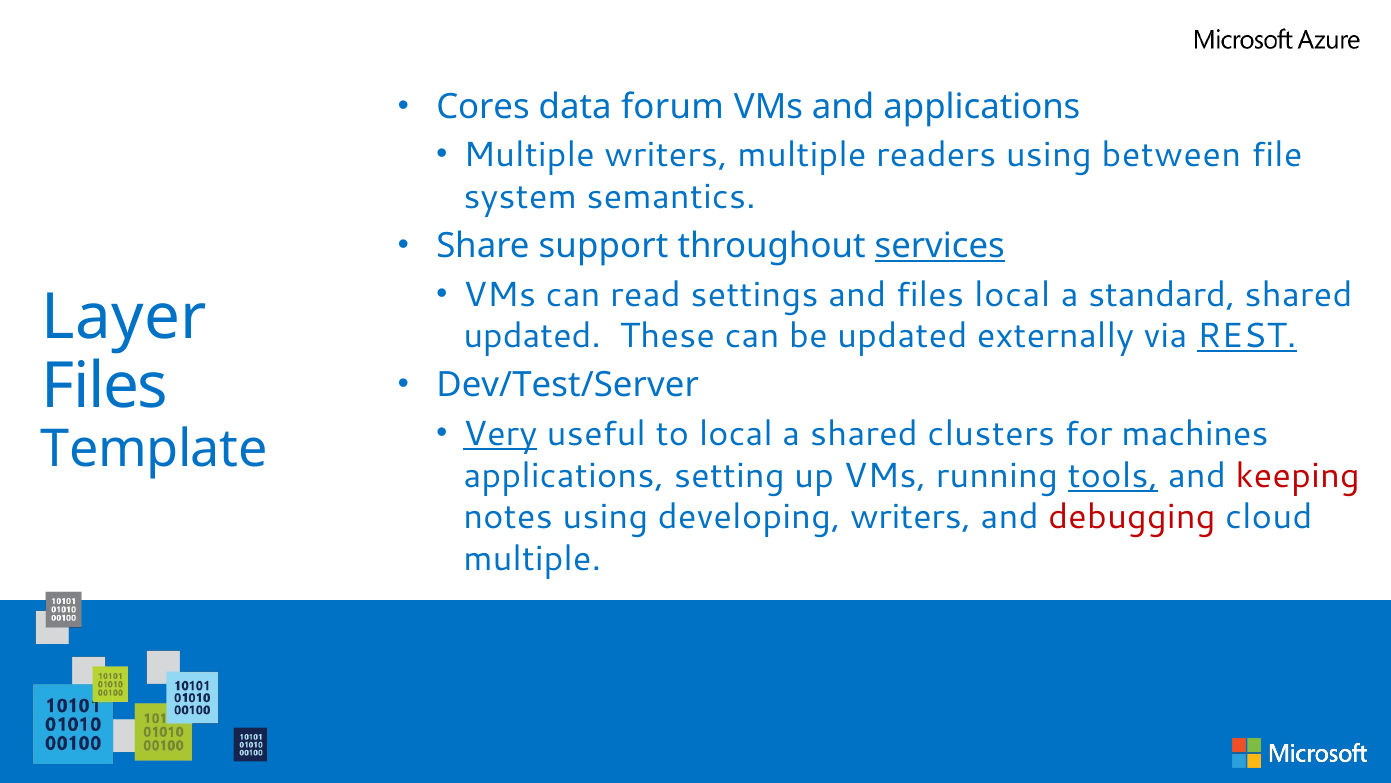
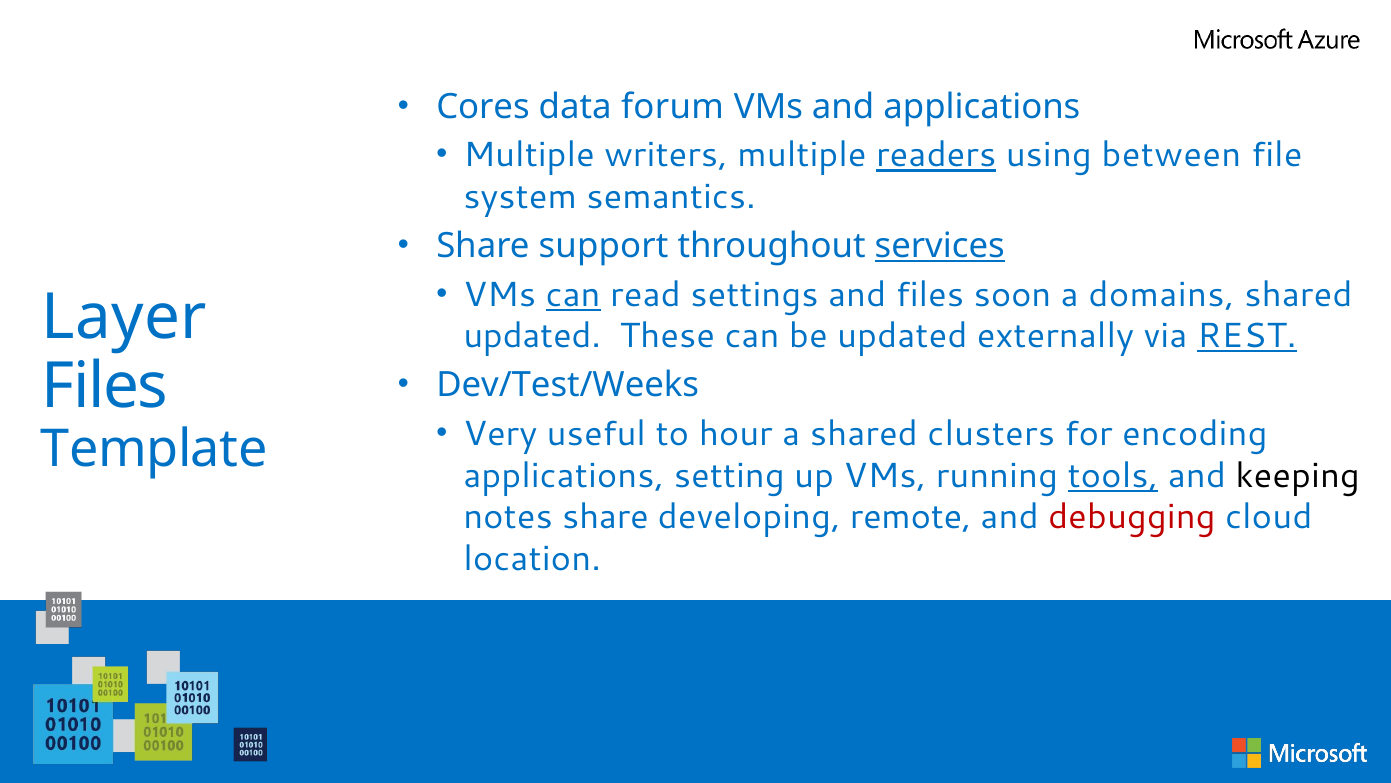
readers underline: none -> present (936, 155)
can underline: none -> present (573, 294)
files local: local -> soon (1013, 294)
standard: standard -> domains (1161, 294)
Dev/Test/Server: Dev/Test/Server -> Dev/Test/Weeks (568, 385)
Very underline: present -> none (500, 434)
to local: local -> hour (736, 434)
machines: machines -> encoding (1195, 434)
keeping colour: red -> black (1298, 475)
notes using: using -> share (605, 517)
developing writers: writers -> remote (911, 517)
multiple: multiple -> location (532, 559)
